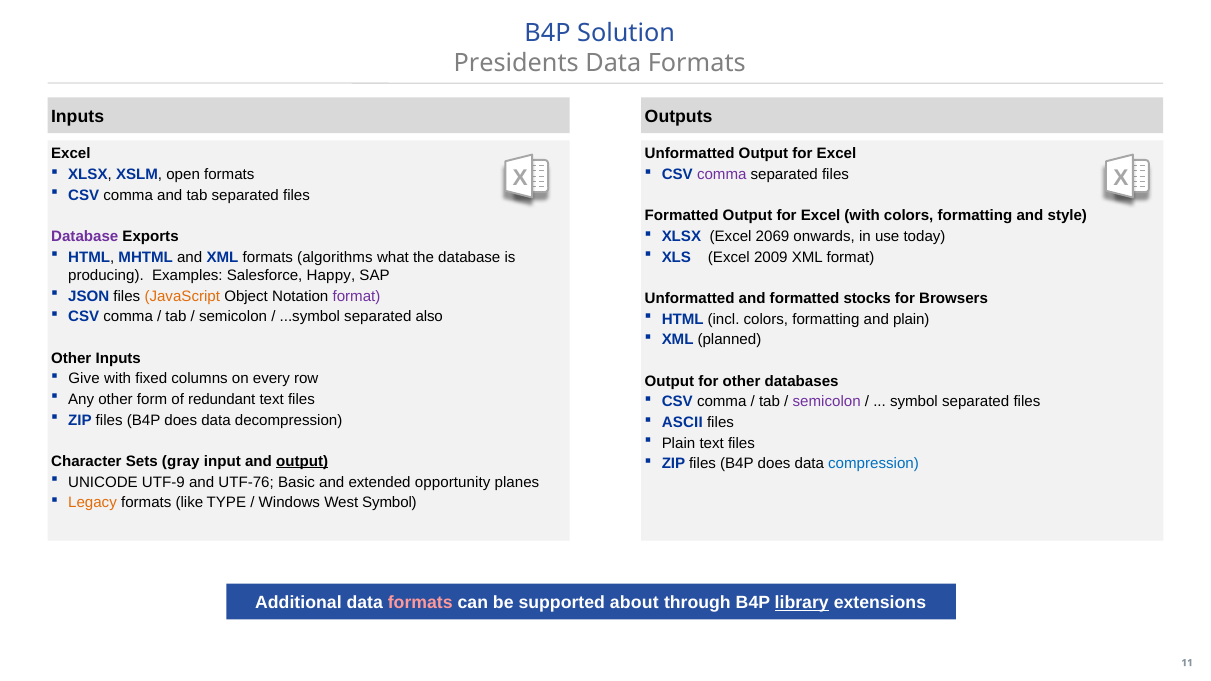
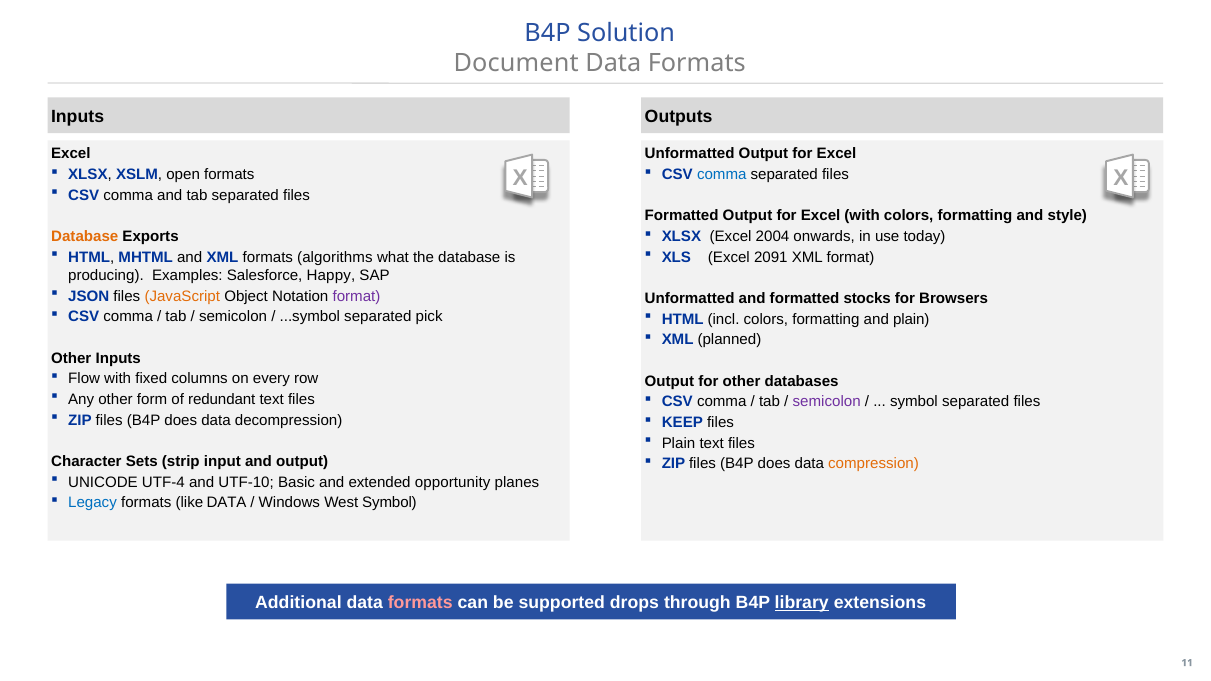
Presidents: Presidents -> Document (516, 63)
comma colour: purple -> blue (722, 175)
2069: 2069 -> 2004 (773, 237)
Database colour: purple -> orange (85, 237)
2009: 2009 -> 2091 (771, 257)
also: also -> pick (429, 317)
Give: Give -> Flow (84, 379)
ASCII: ASCII -> KEEP (682, 423)
gray: gray -> strip (181, 462)
output underline: present -> none (302, 462)
compression colour: blue -> orange (874, 464)
UTF-9: UTF-9 -> UTF-4 (163, 482)
UTF-76: UTF-76 -> UTF-10 (246, 482)
Legacy colour: orange -> blue (93, 503)
like TYPE: TYPE -> DATA (226, 503)
about: about -> drops (634, 603)
